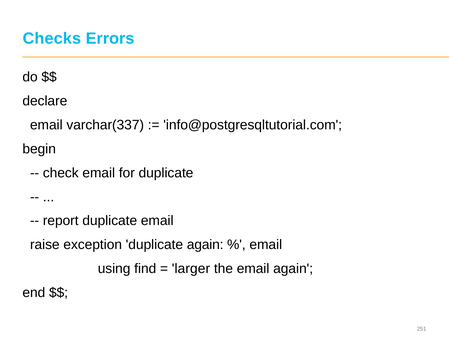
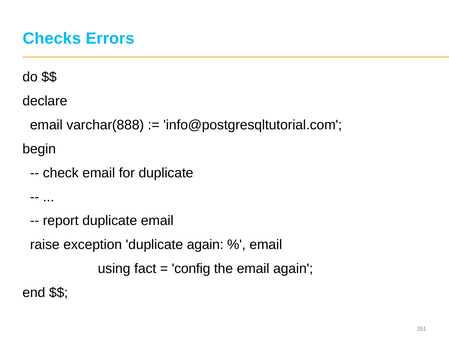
varchar(337: varchar(337 -> varchar(888 (105, 125)
find: find -> fact (145, 268)
larger: larger -> config (191, 268)
